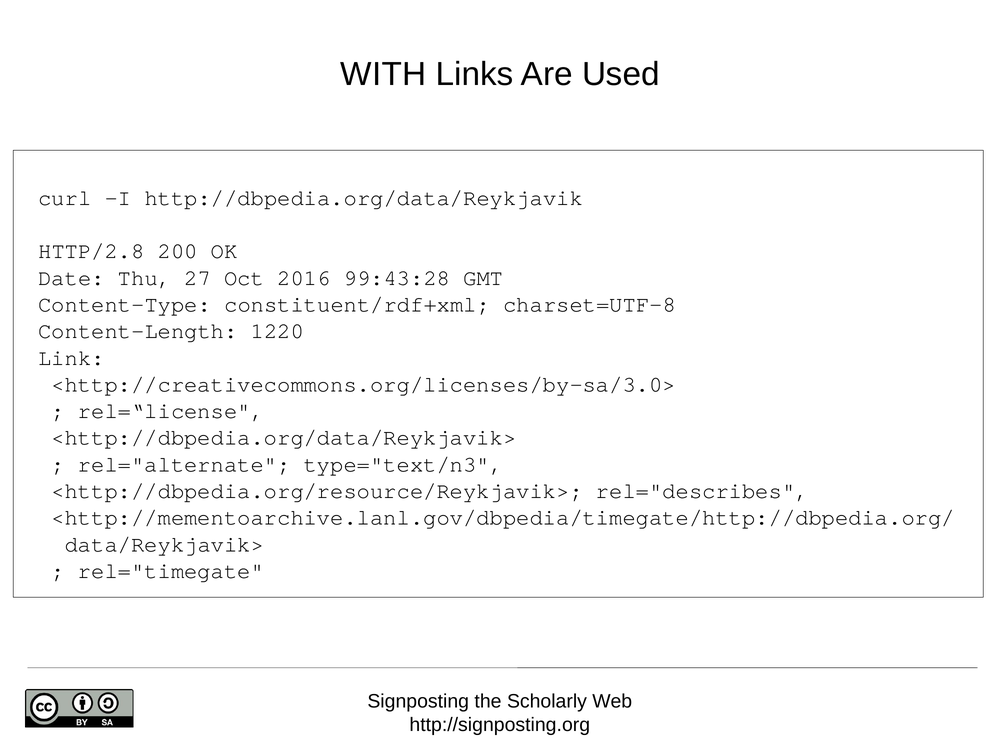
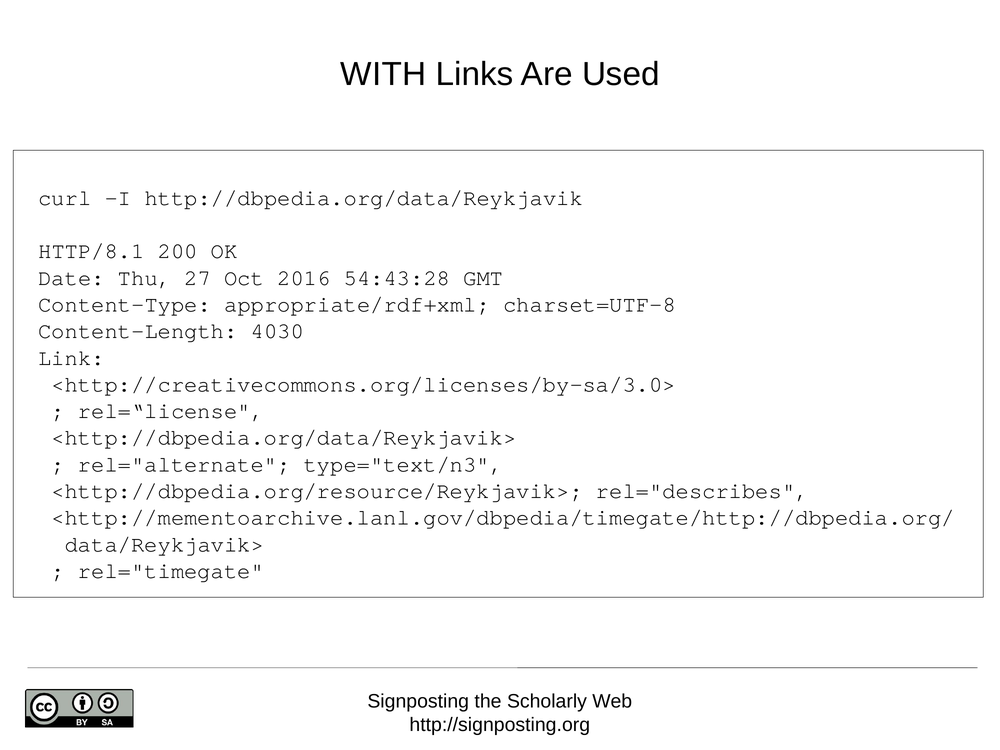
HTTP/2.8: HTTP/2.8 -> HTTP/8.1 (91, 251)
99:43:28: 99:43:28 -> 54:43:28 (397, 278)
constituent/rdf+xml: constituent/rdf+xml -> appropriate/rdf+xml (357, 304)
1220: 1220 -> 4030 (277, 331)
